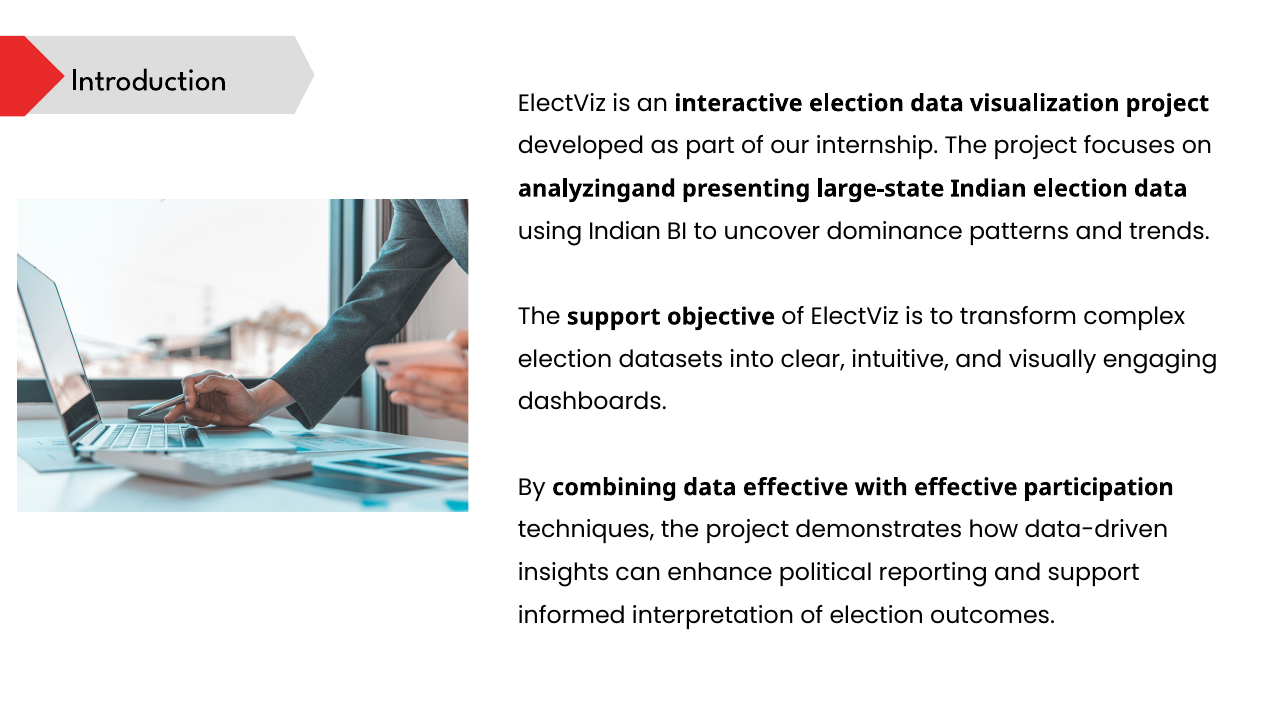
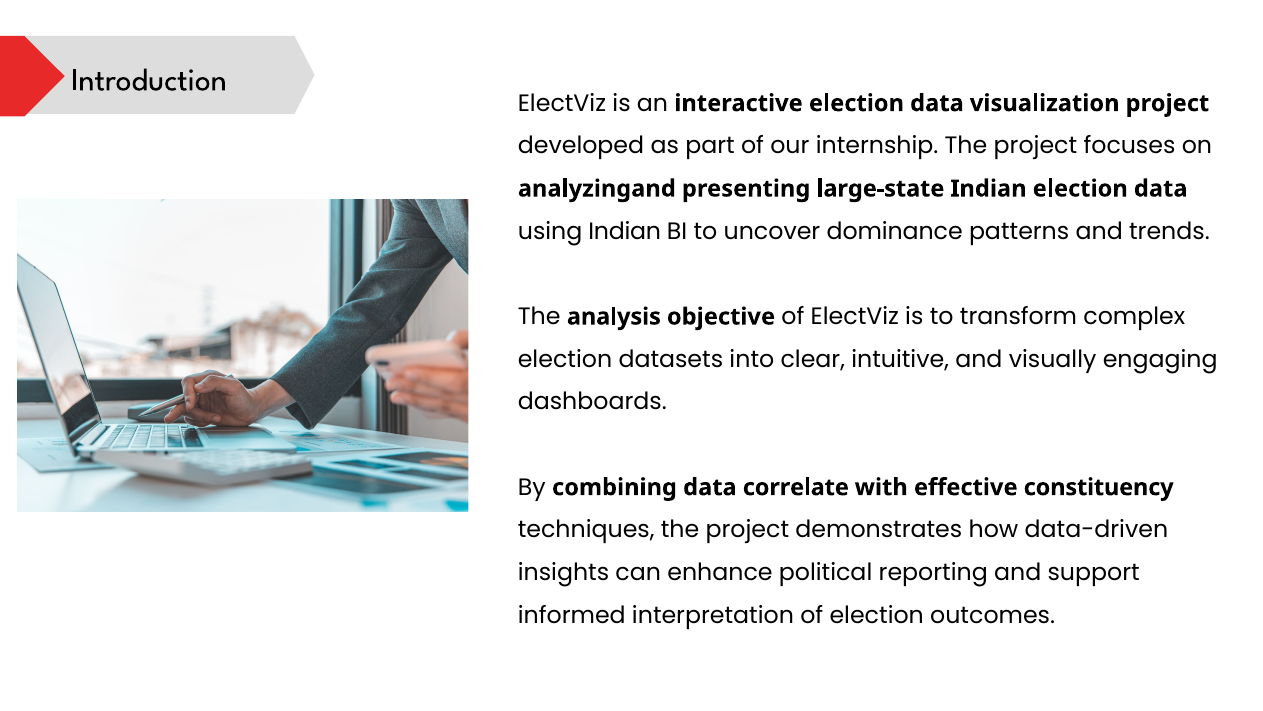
The support: support -> analysis (614, 316)
data effective: effective -> correlate (796, 487)
participation: participation -> constituency (1099, 487)
